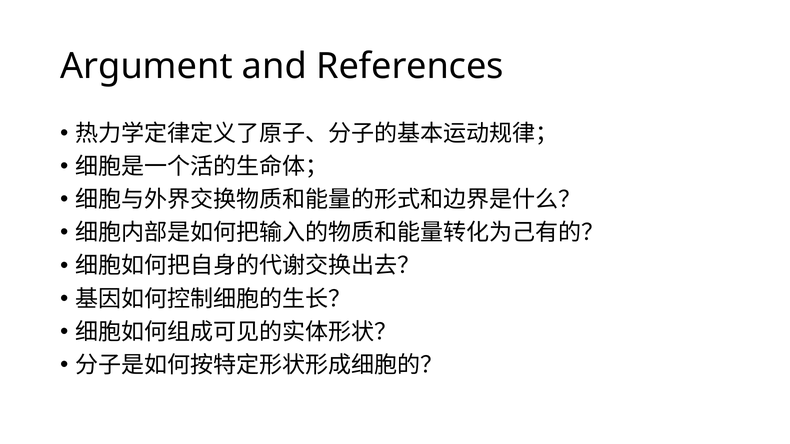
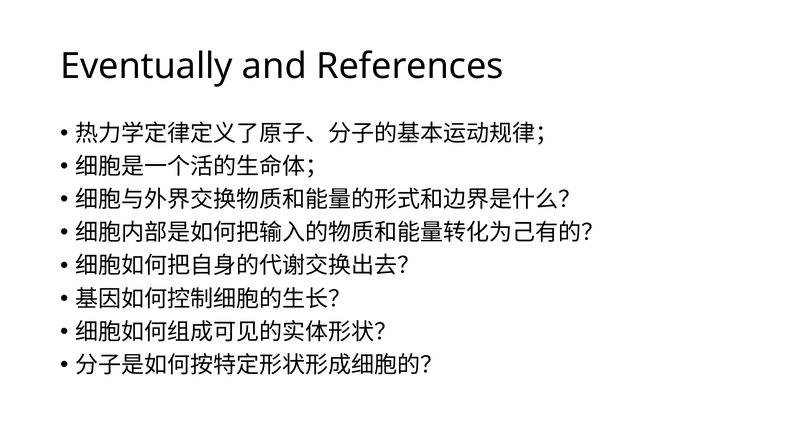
Argument: Argument -> Eventually (147, 66)
